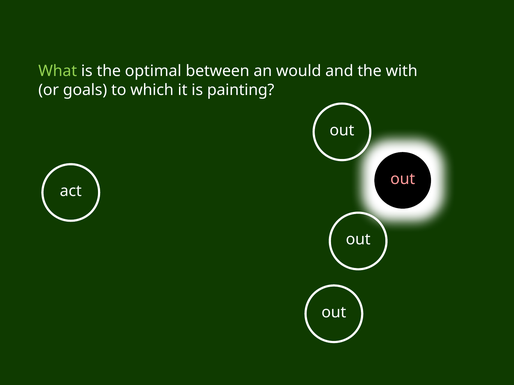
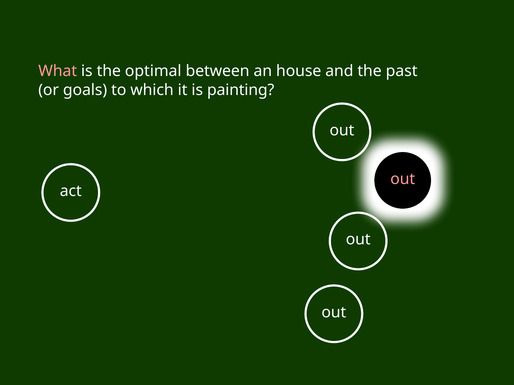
What colour: light green -> pink (58, 71)
would: would -> house (299, 71)
with: with -> past (402, 71)
